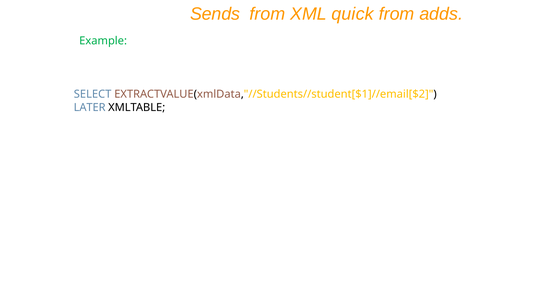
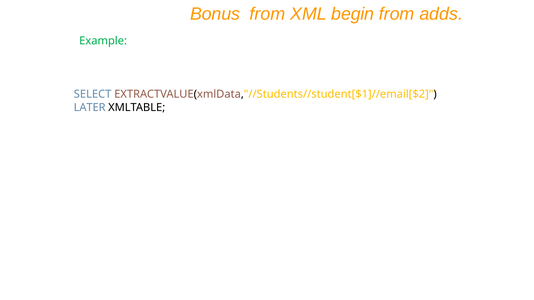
Sends: Sends -> Bonus (215, 14)
quick: quick -> begin (353, 14)
